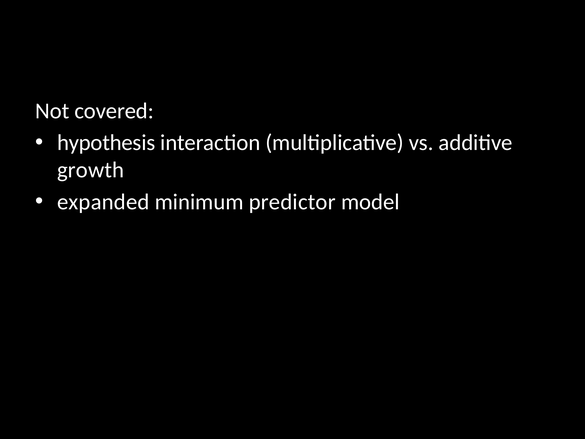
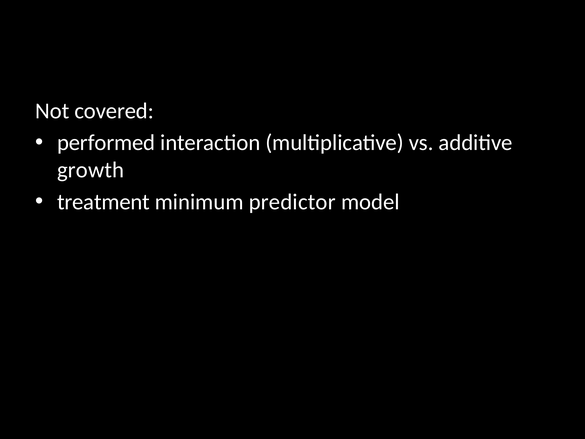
hypothesis: hypothesis -> performed (106, 143)
expanded: expanded -> treatment (103, 202)
